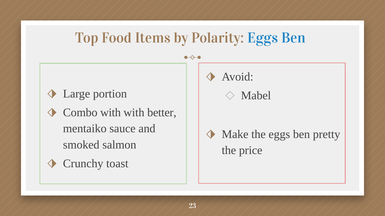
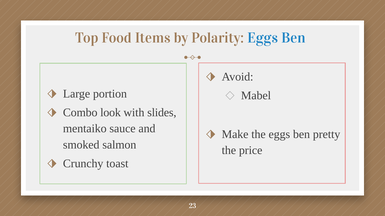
Combo with: with -> look (111, 113)
better: better -> slides (162, 113)
